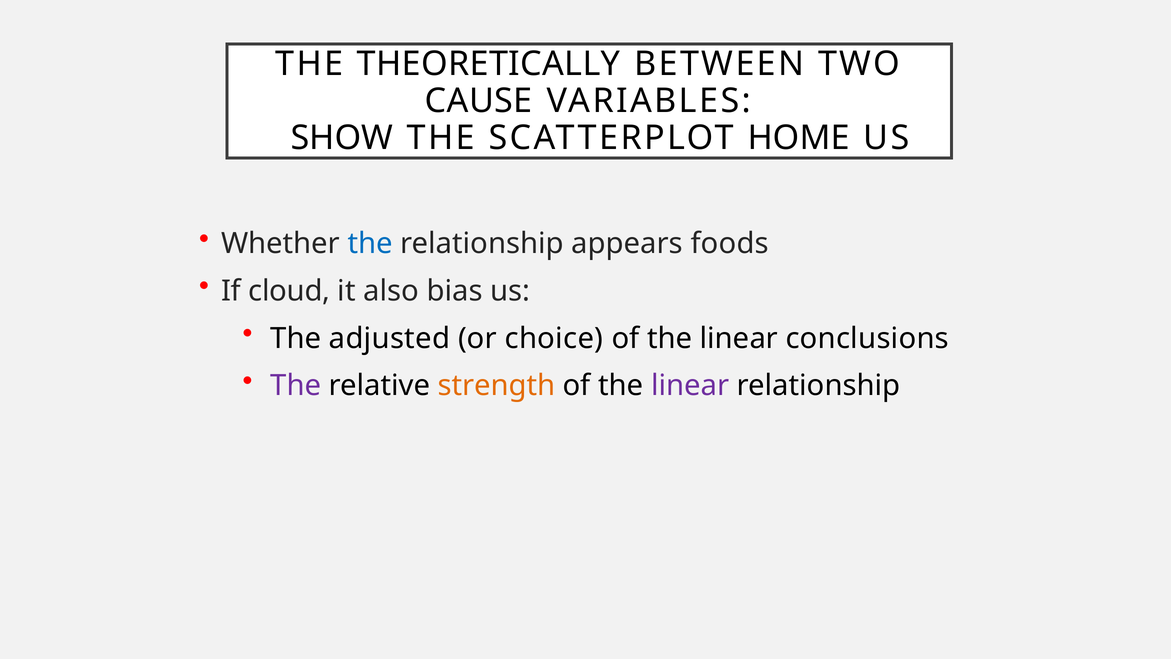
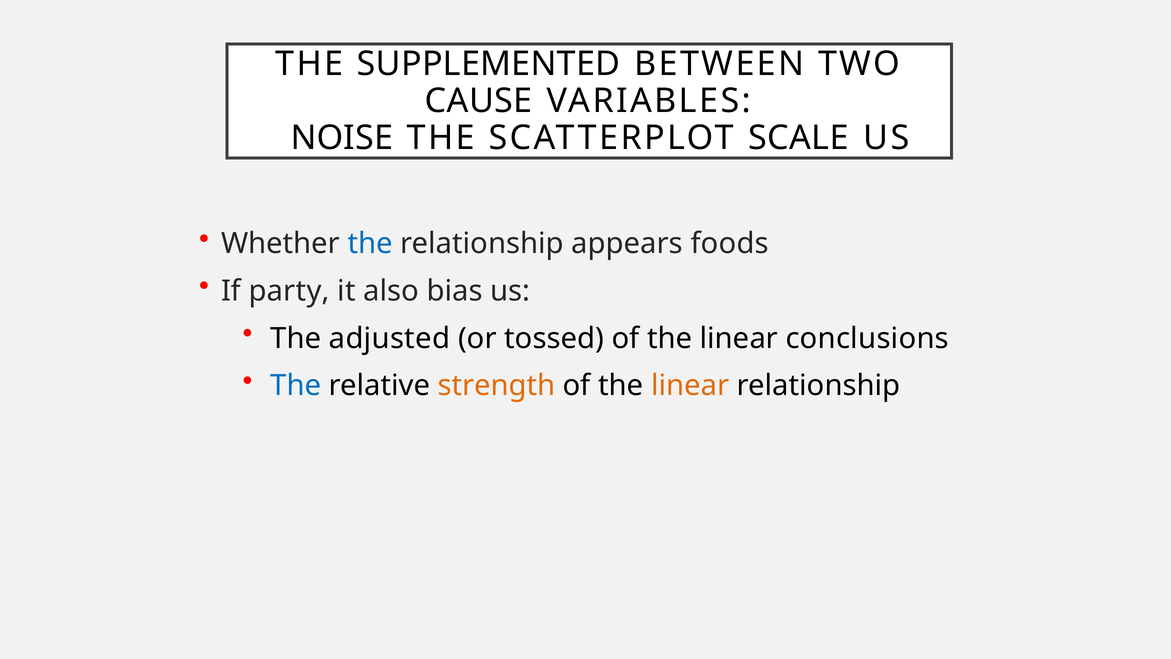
THEORETICALLY: THEORETICALLY -> SUPPLEMENTED (489, 64)
SHOW: SHOW -> NOISE (342, 138)
HOME: HOME -> SCALE (798, 138)
cloud: cloud -> party (289, 291)
choice: choice -> tossed (554, 338)
The colour: purple -> blue (296, 386)
linear colour: purple -> orange (690, 386)
